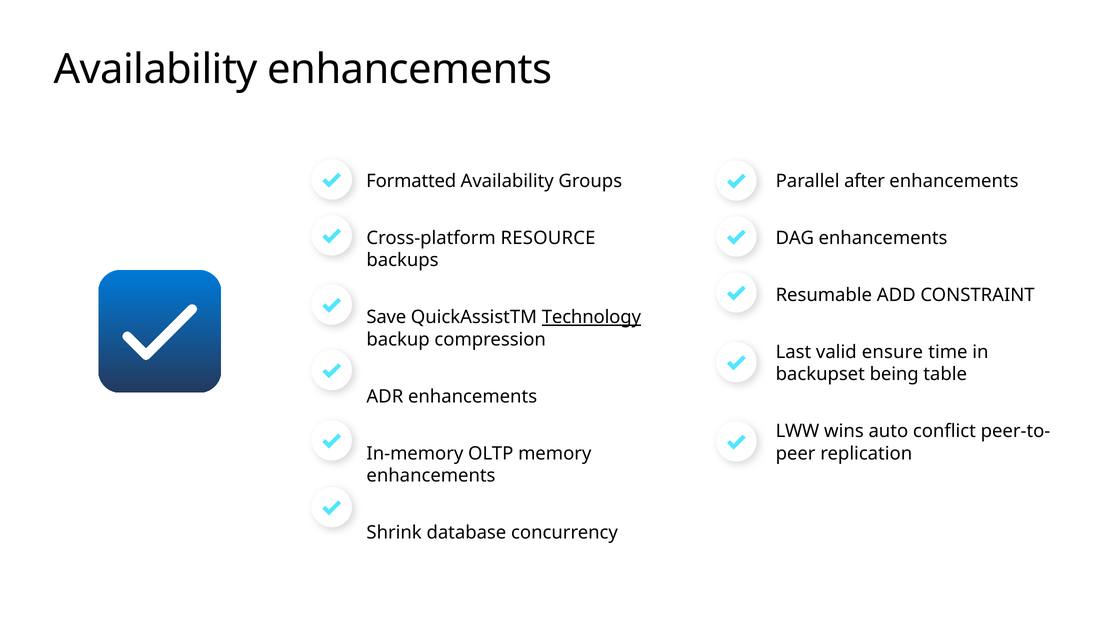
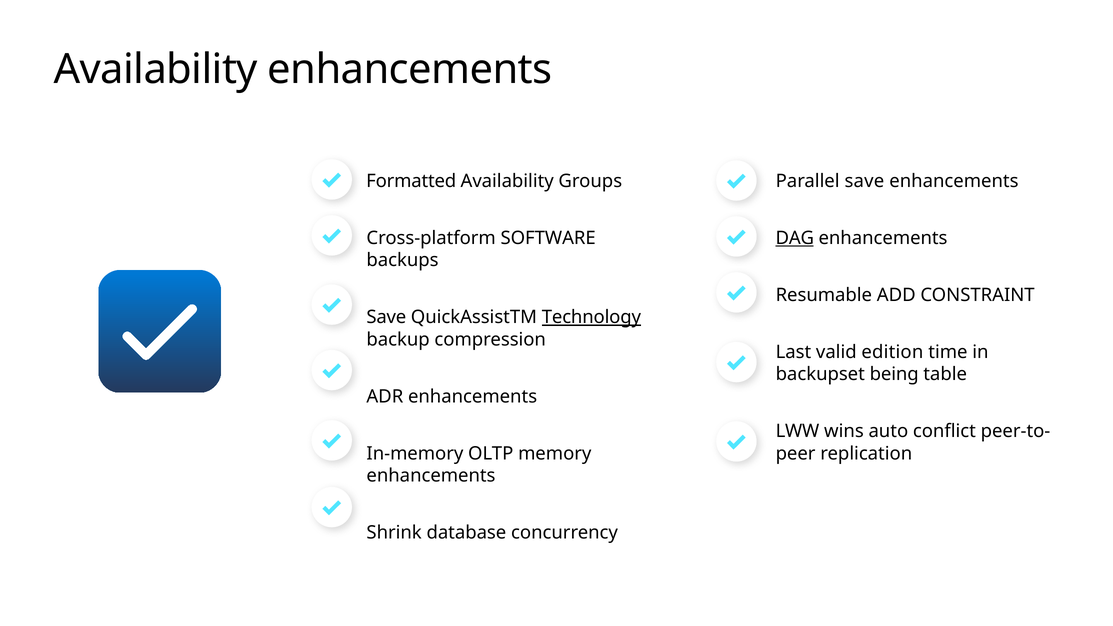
Parallel after: after -> save (864, 181)
RESOURCE: RESOURCE -> SOFTWARE (548, 238)
DAG underline: none -> present (795, 238)
ensure: ensure -> edition (892, 352)
